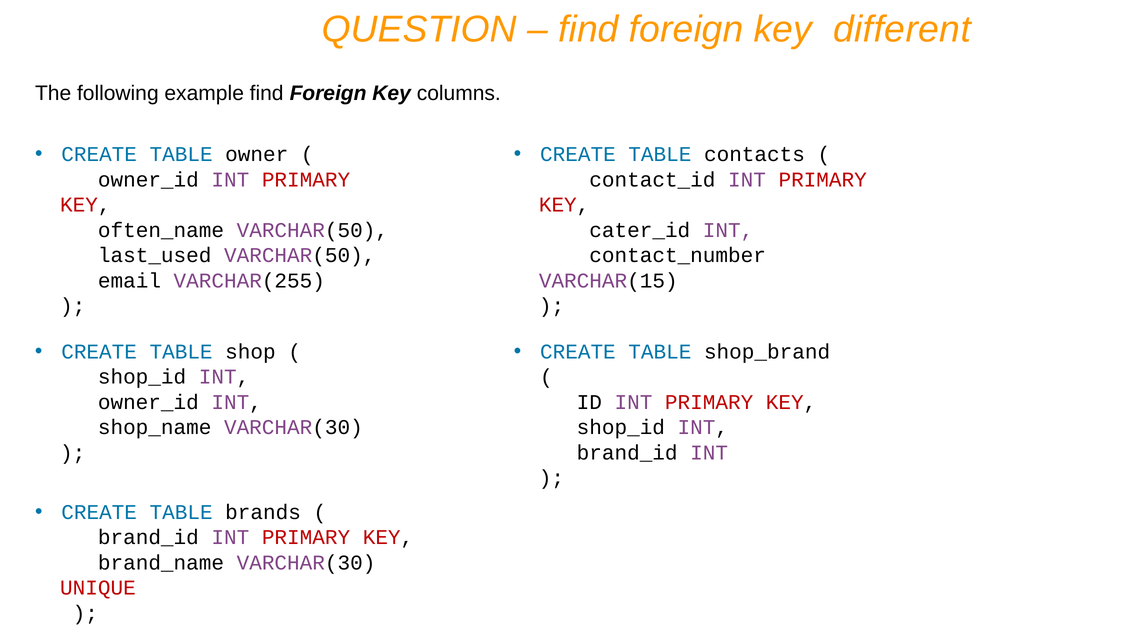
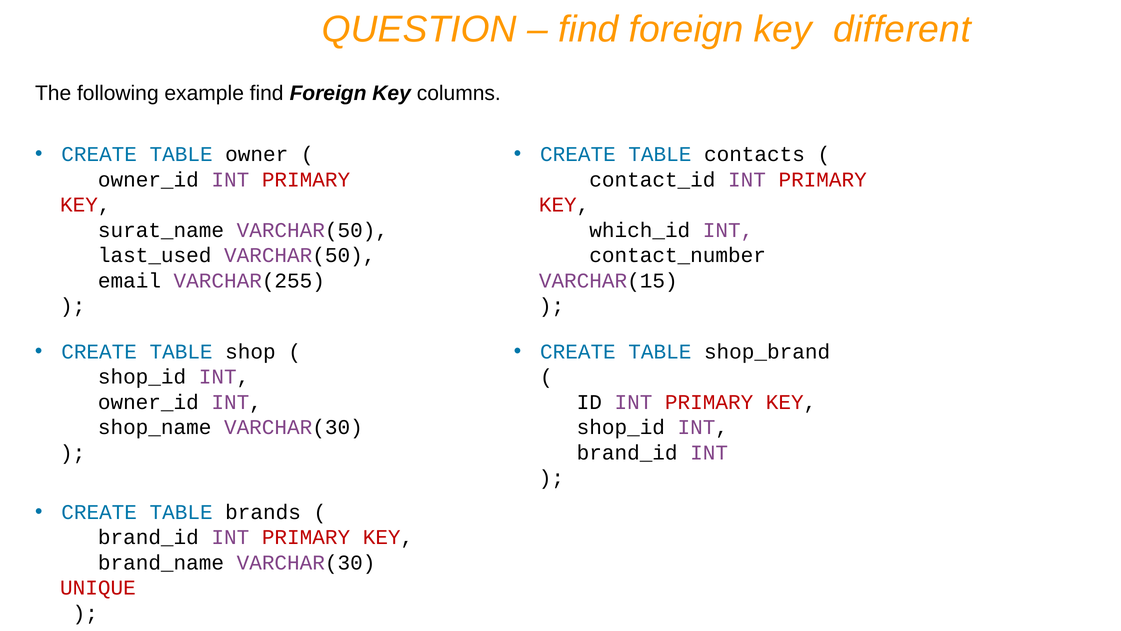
often_name: often_name -> surat_name (161, 230)
cater_id: cater_id -> which_id (640, 230)
